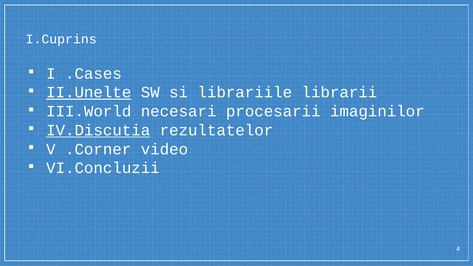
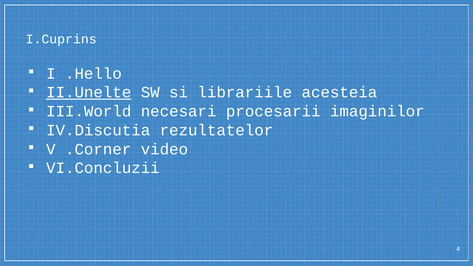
.Cases: .Cases -> .Hello (93, 73)
librarii: librarii -> acesteia (339, 92)
IV.Discutia underline: present -> none (98, 130)
